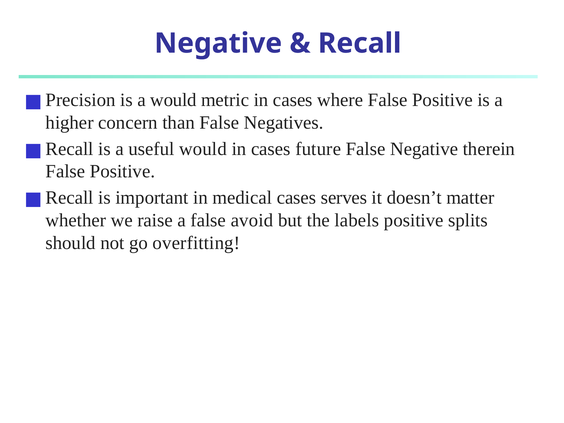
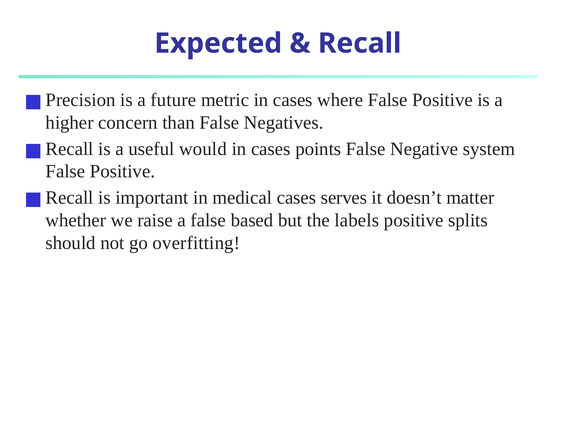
Negative: Negative -> Expected (218, 43)
a would: would -> future (173, 100)
future: future -> points (318, 149)
therein: therein -> system (489, 149)
avoid: avoid -> based (252, 220)
